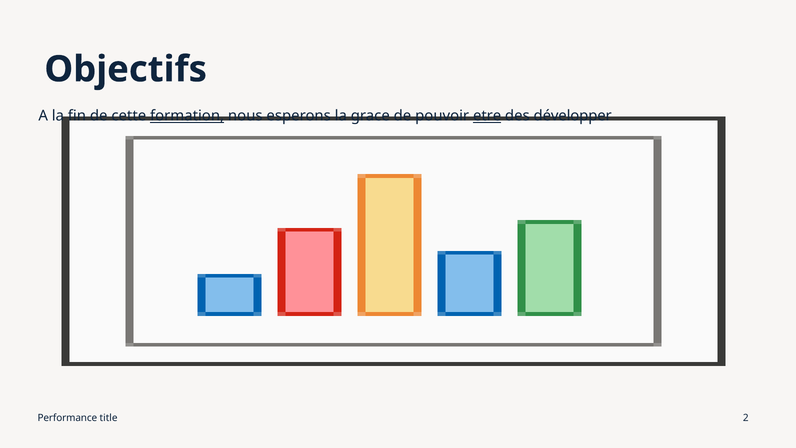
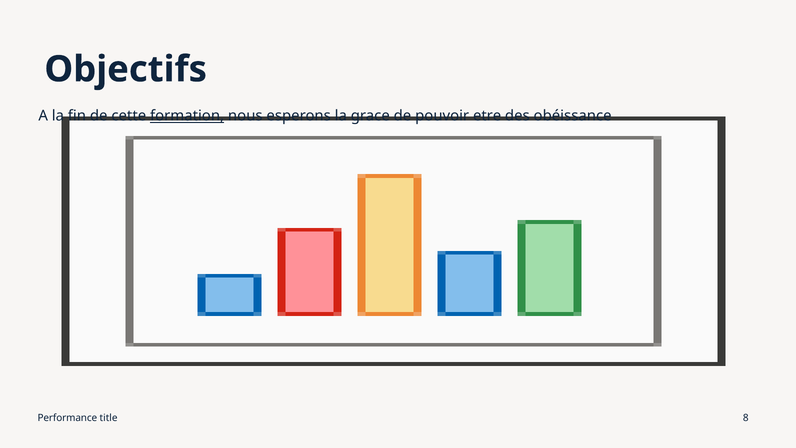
etre underline: present -> none (487, 116)
développer: développer -> obéissance (573, 116)
2: 2 -> 8 (746, 418)
